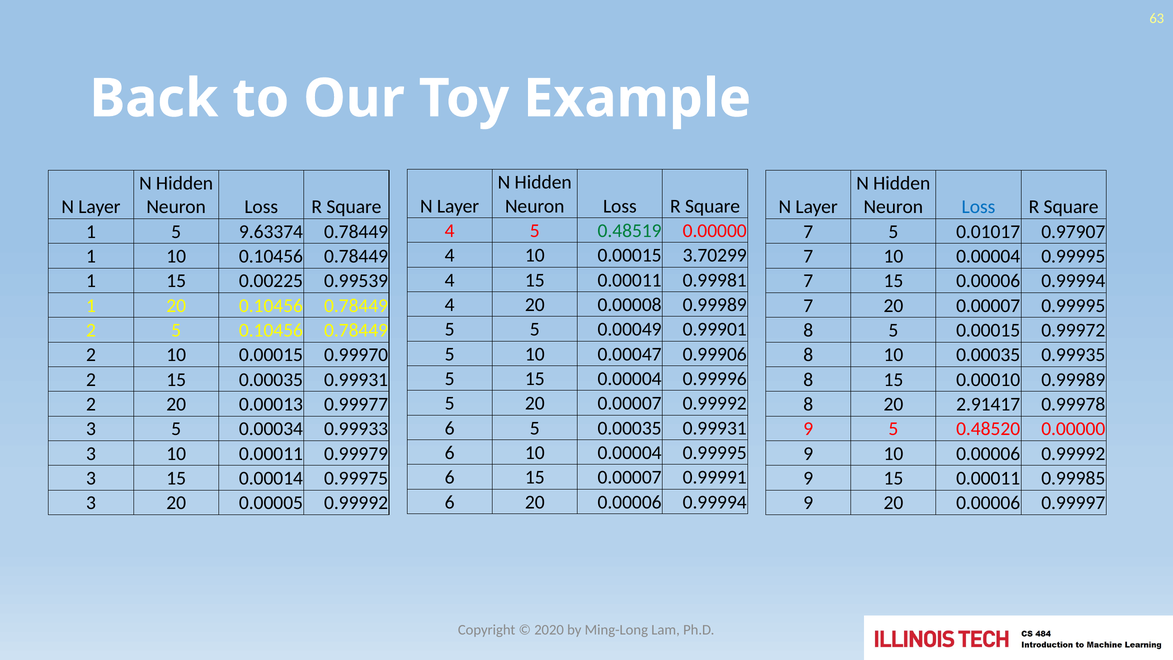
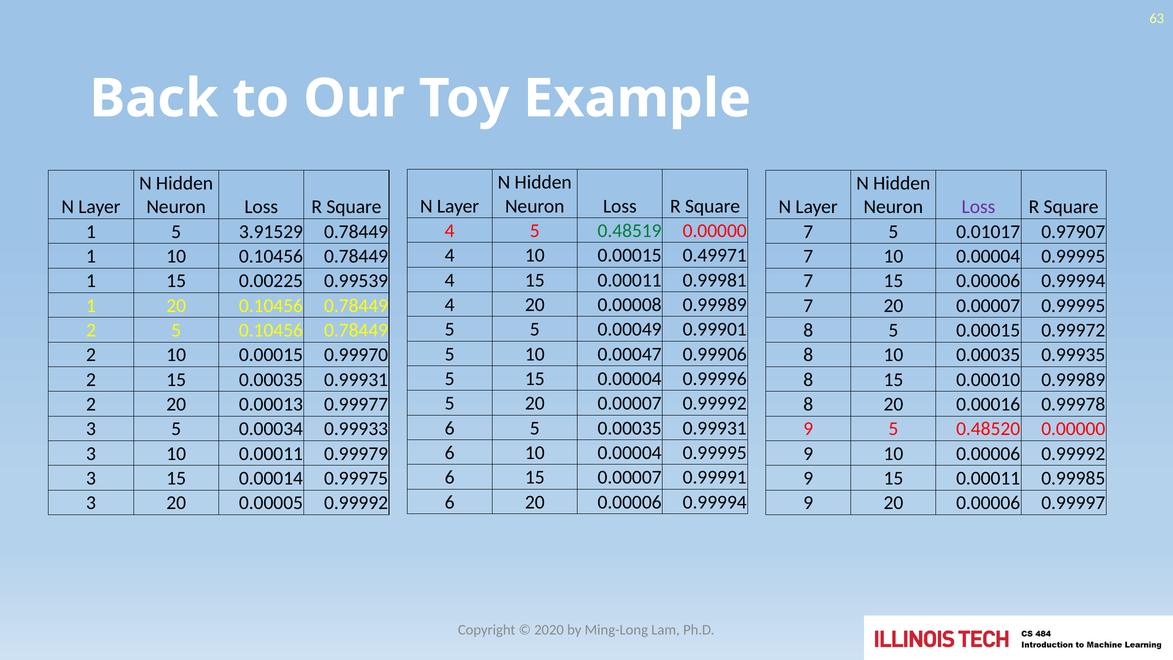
Loss colour: blue -> purple (978, 207)
9.63374: 9.63374 -> 3.91529 (271, 232)
3.70299: 3.70299 -> 0.49971 (715, 255)
2.91417: 2.91417 -> 0.00016 (988, 404)
